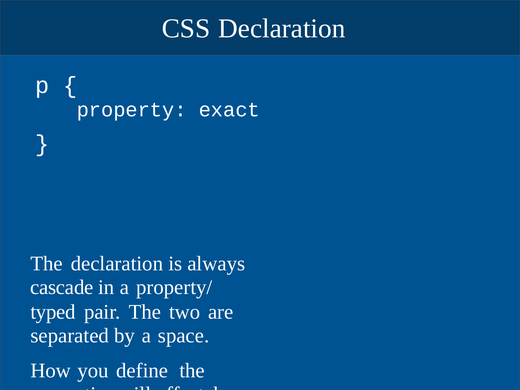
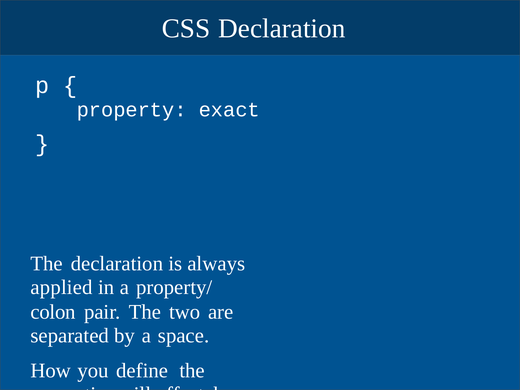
cascade: cascade -> applied (62, 287)
typed: typed -> colon (53, 312)
